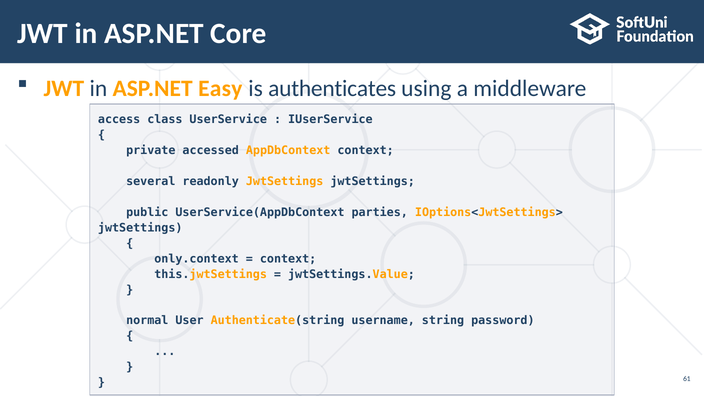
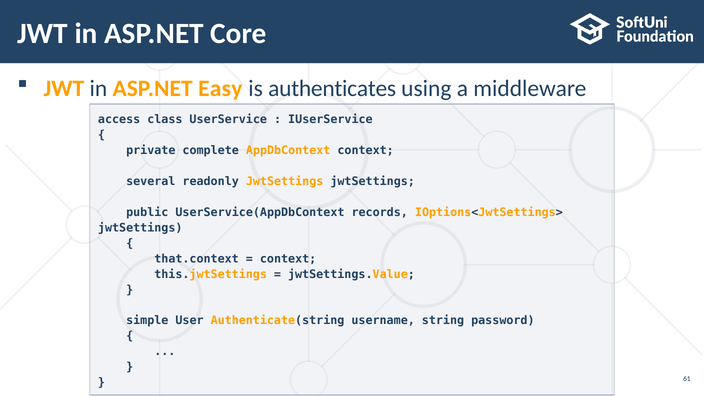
accessed: accessed -> complete (211, 150)
parties: parties -> records (380, 212)
only.context: only.context -> that.context (197, 259)
normal: normal -> simple (147, 321)
